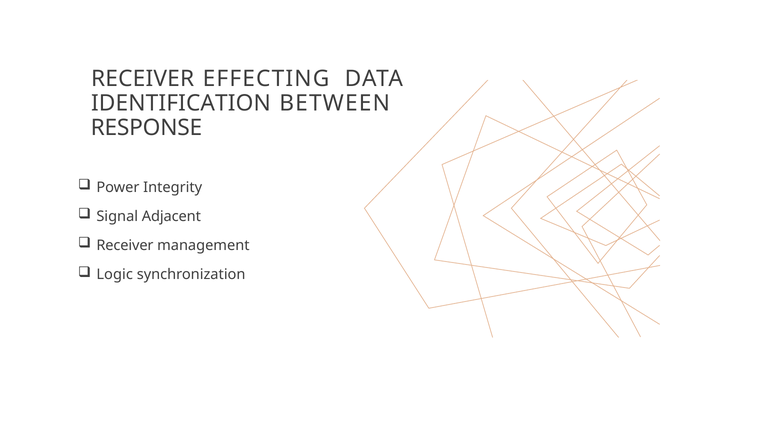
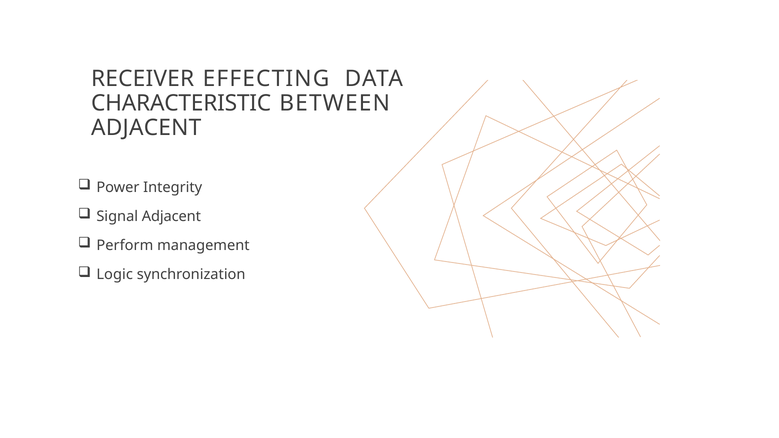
IDENTIFICATION: IDENTIFICATION -> CHARACTERISTIC (181, 103)
RESPONSE: RESPONSE -> ADJACENT (146, 128)
Receiver: Receiver -> Perform (125, 246)
